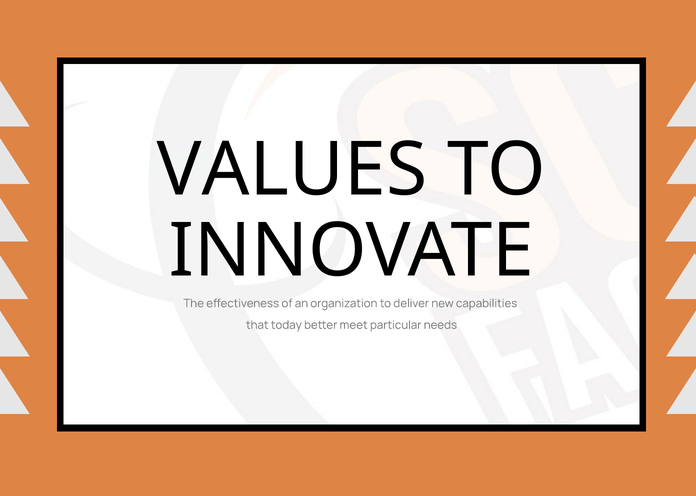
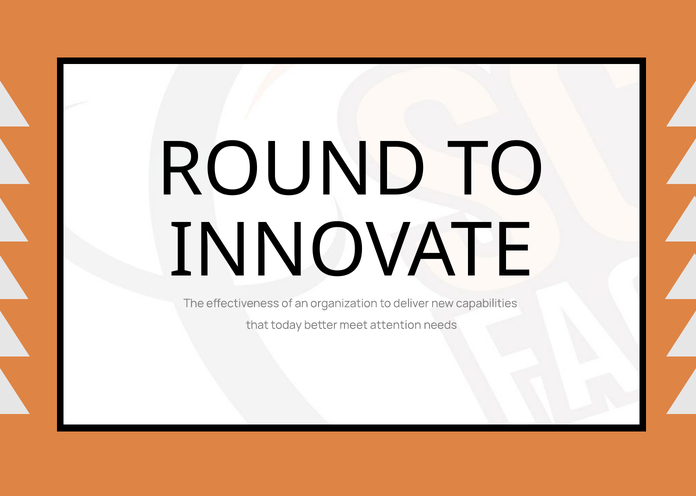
VALUES: VALUES -> ROUND (292, 170)
particular: particular -> attention (396, 325)
